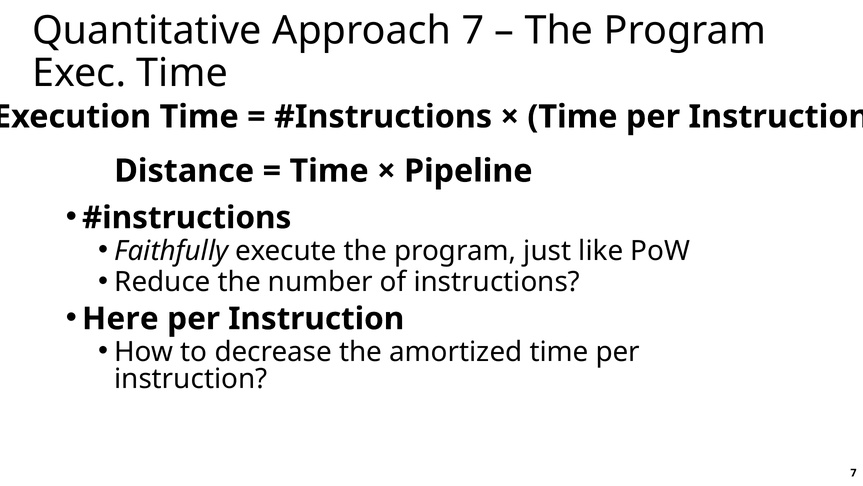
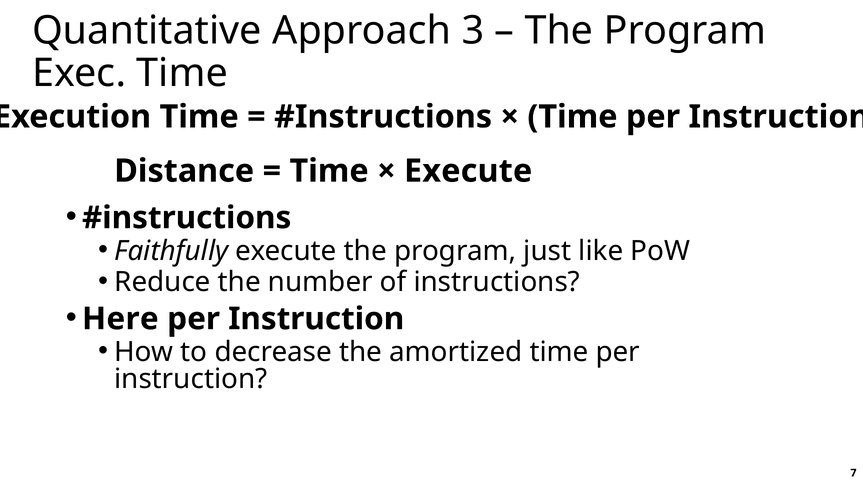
Approach 7: 7 -> 3 (473, 30)
Pipeline: Pipeline -> Execute (468, 171)
